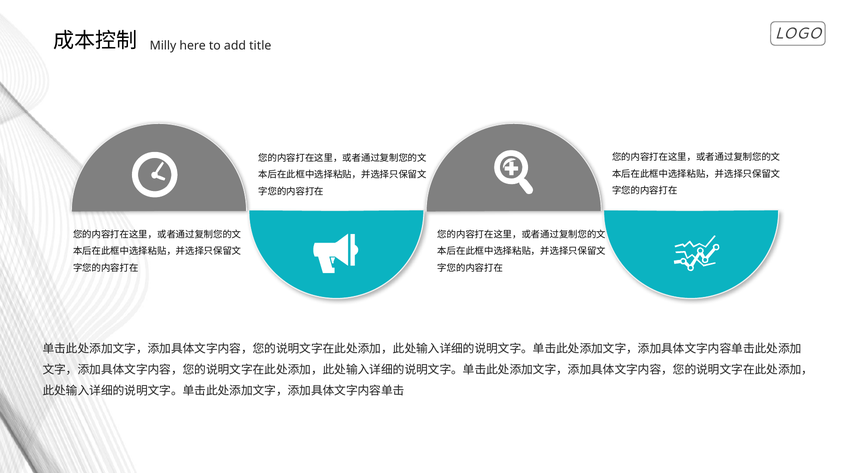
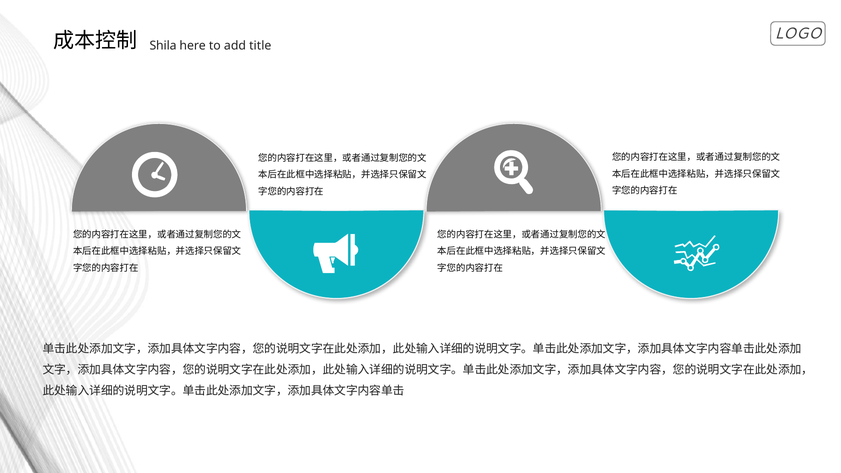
Milly: Milly -> Shila (163, 46)
